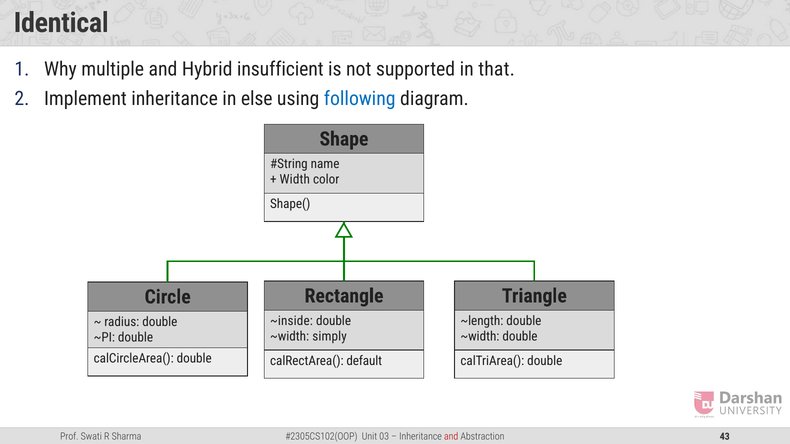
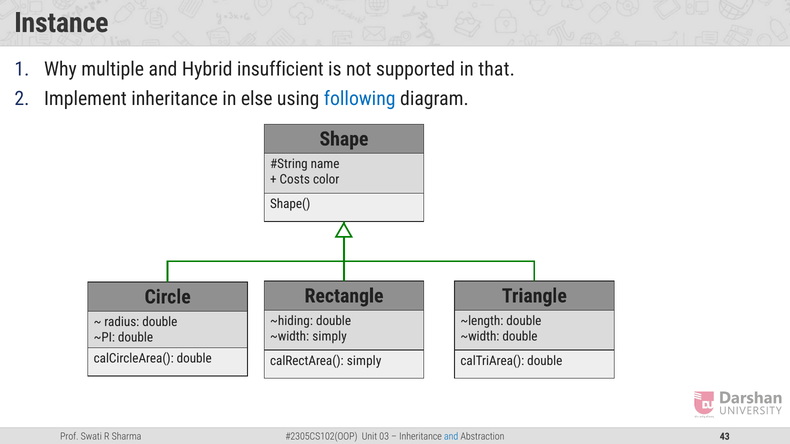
Identical: Identical -> Instance (61, 23)
Width: Width -> Costs (295, 180)
~inside: ~inside -> ~hiding (292, 321)
calRectArea( default: default -> simply (364, 361)
and colour: red -> blue (451, 437)
